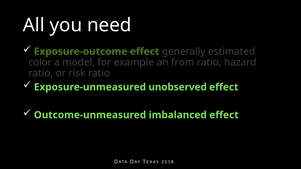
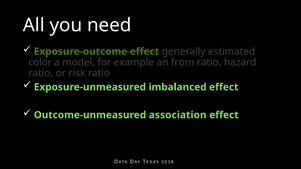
unobserved: unobserved -> imbalanced (178, 87)
imbalanced: imbalanced -> association (178, 115)
